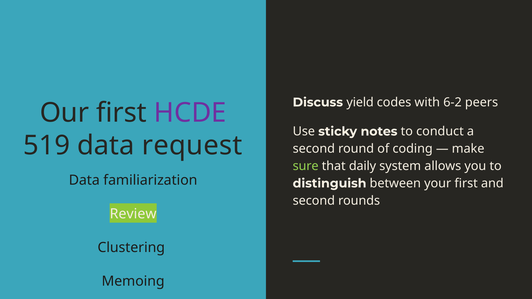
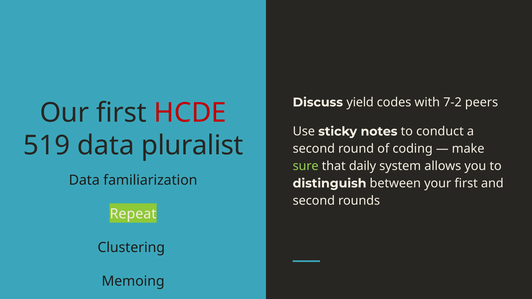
6-2: 6-2 -> 7-2 (452, 102)
HCDE colour: purple -> red (190, 113)
request: request -> pluralist (192, 146)
Review: Review -> Repeat (133, 214)
